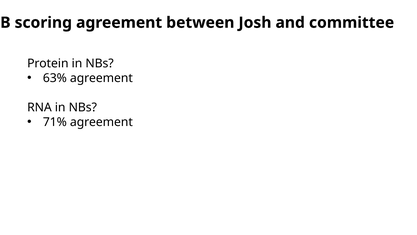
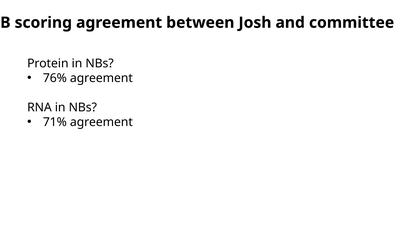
63%: 63% -> 76% (55, 78)
